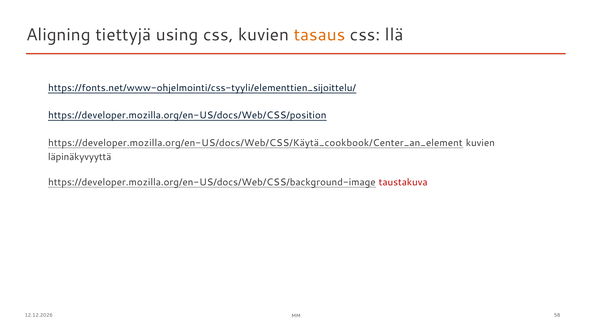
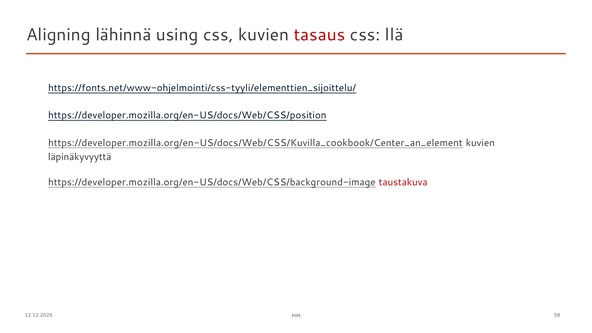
tiettyjä: tiettyjä -> lähinnä (123, 35)
tasaus colour: orange -> red (320, 35)
https://developer.mozilla.org/en-US/docs/Web/CSS/Käytä_cookbook/Center_an_element: https://developer.mozilla.org/en-US/docs/Web/CSS/Käytä_cookbook/Center_an_element -> https://developer.mozilla.org/en-US/docs/Web/CSS/Kuvilla_cookbook/Center_an_element (255, 143)
